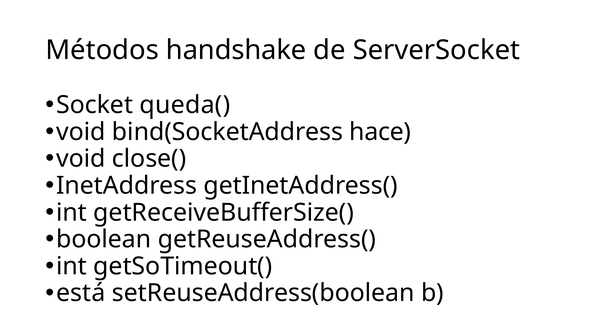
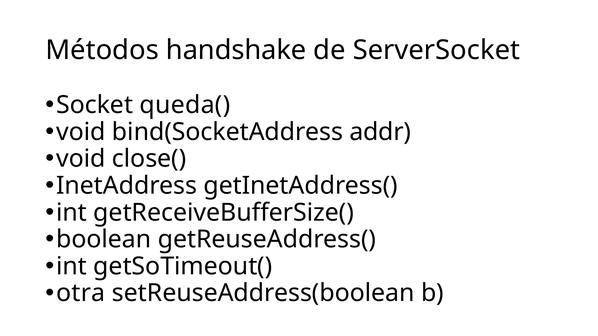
hace: hace -> addr (380, 132)
está: está -> otra (81, 293)
